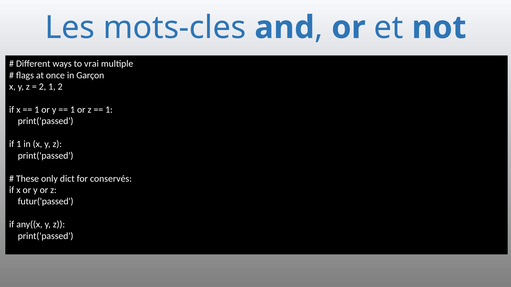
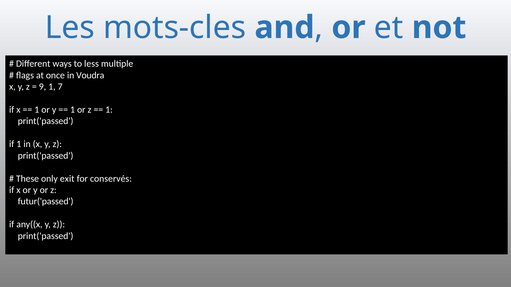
vrai: vrai -> less (91, 64)
Garçon: Garçon -> Voudra (90, 75)
2: 2 -> 9 (42, 87)
1 2: 2 -> 7 (60, 87)
dict: dict -> exit (67, 179)
